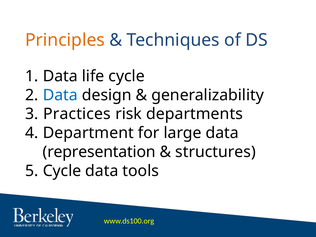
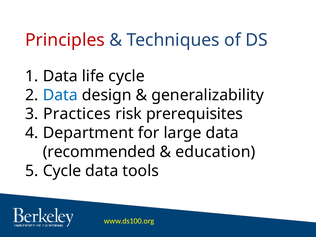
Principles colour: orange -> red (65, 40)
departments: departments -> prerequisites (195, 114)
representation: representation -> recommended (99, 152)
structures: structures -> education (215, 152)
